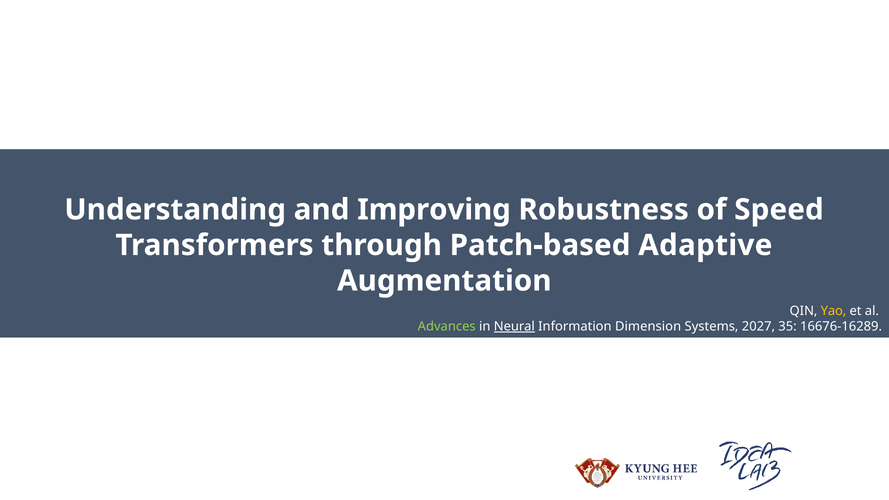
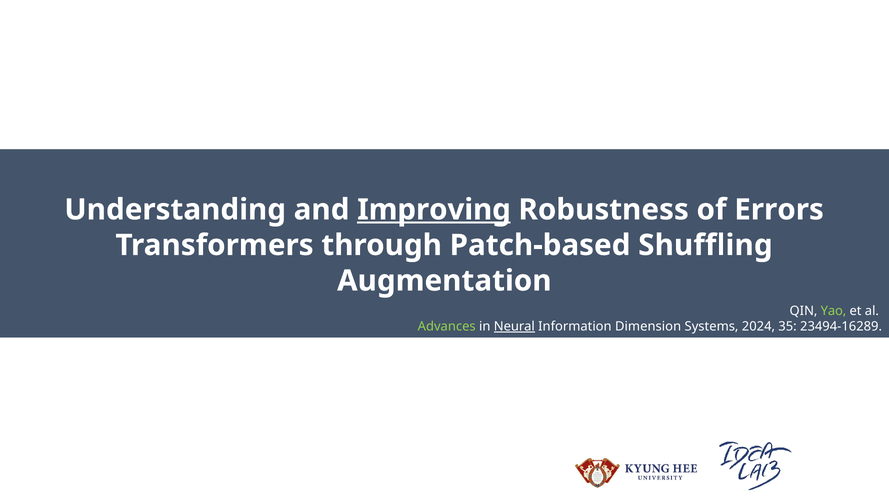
Improving underline: none -> present (434, 210)
Speed: Speed -> Errors (779, 210)
Adaptive: Adaptive -> Shuffling (705, 245)
Yao colour: yellow -> light green (834, 311)
2027: 2027 -> 2024 (758, 327)
16676-16289: 16676-16289 -> 23494-16289 (841, 327)
